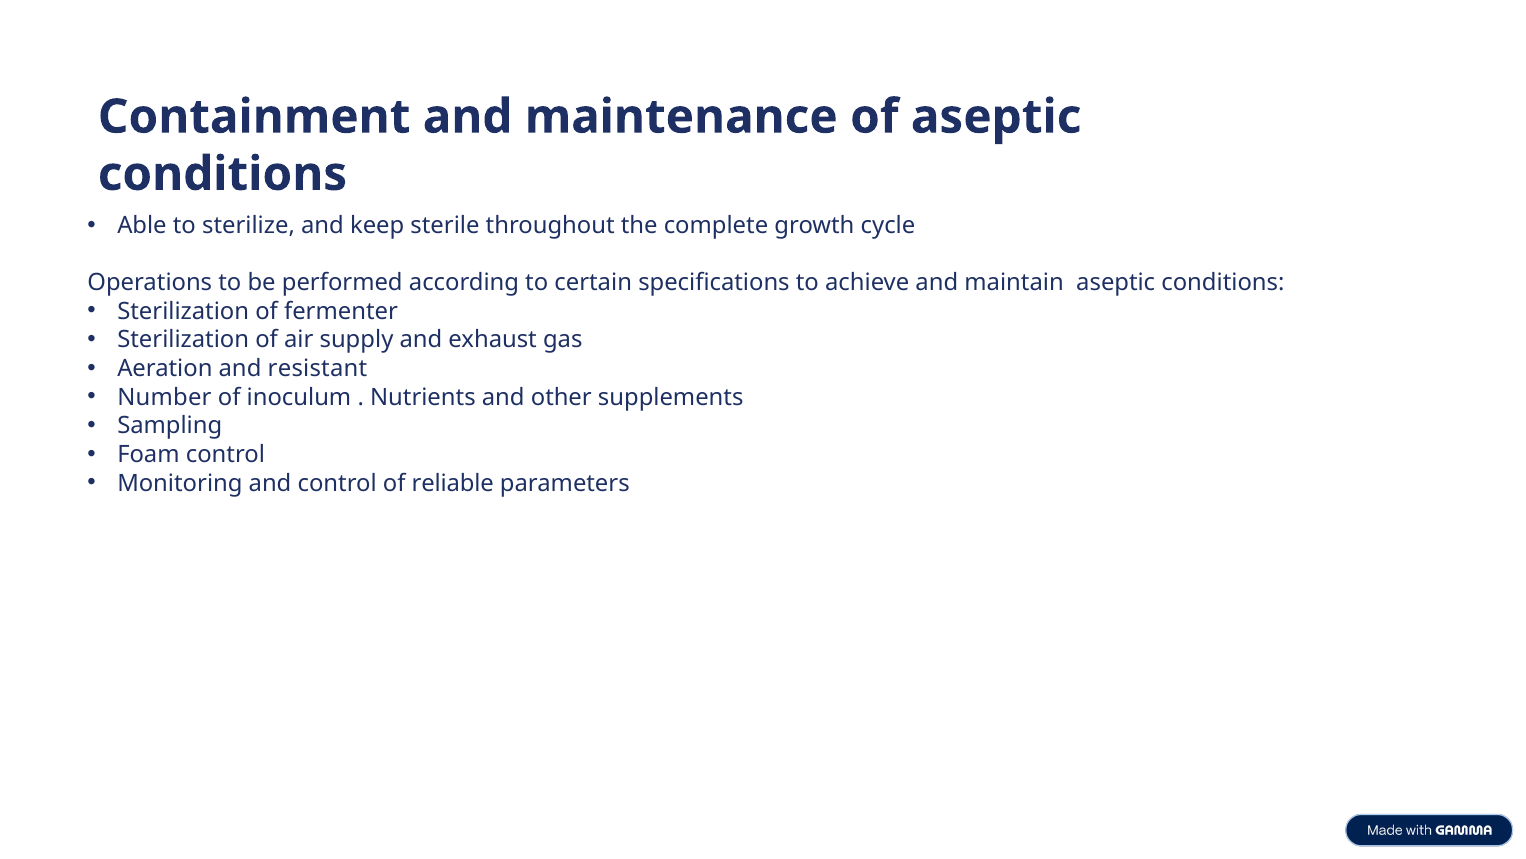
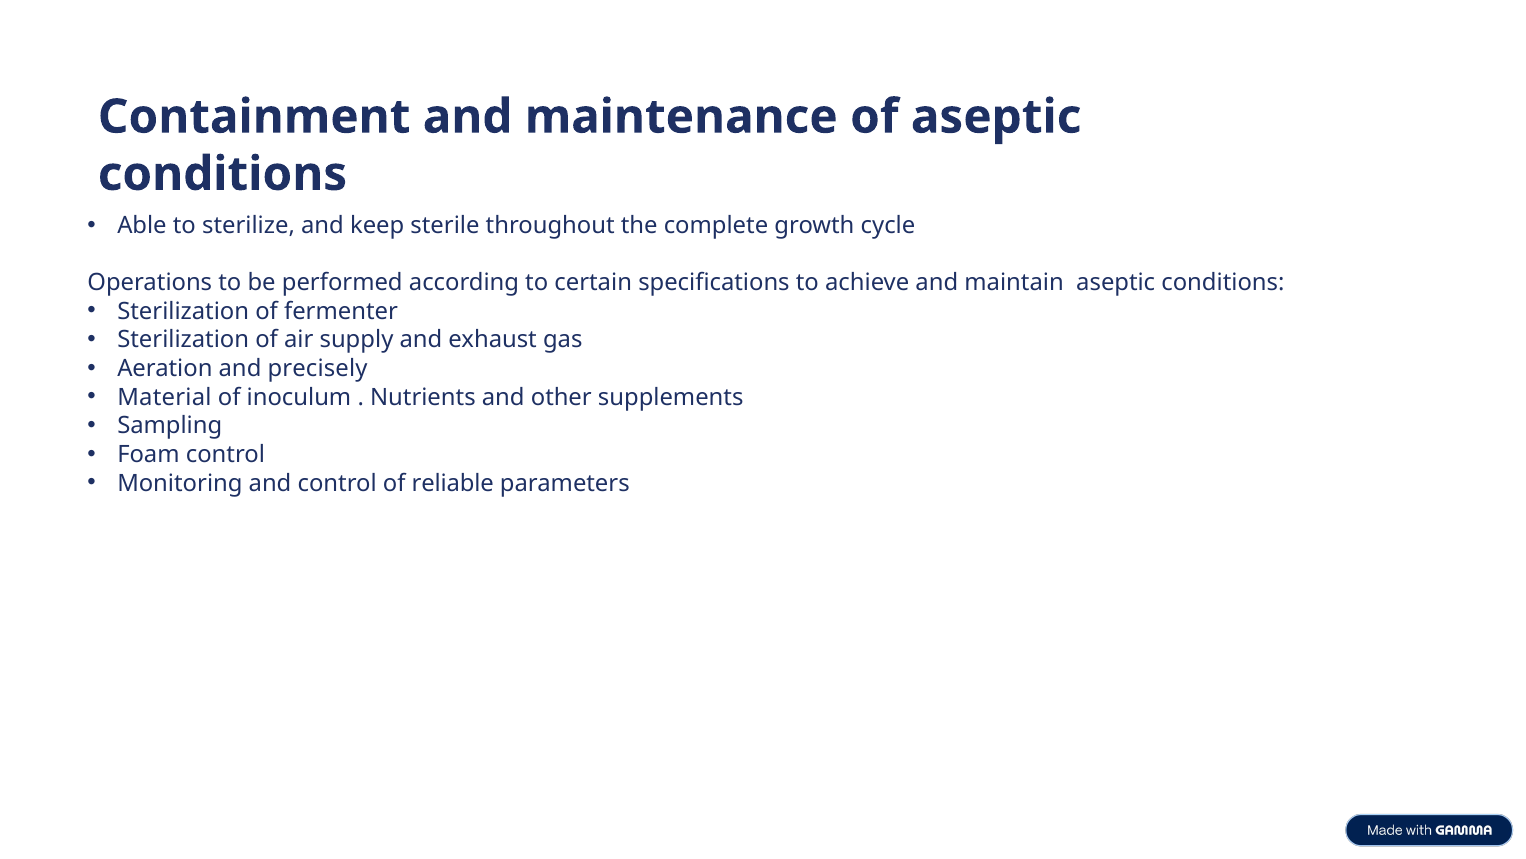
resistant: resistant -> precisely (318, 368)
Number: Number -> Material (164, 397)
